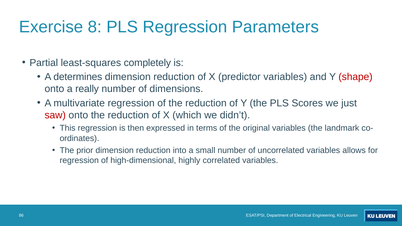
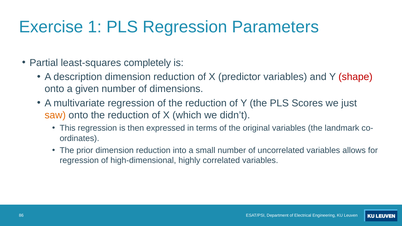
8: 8 -> 1 (95, 27)
determines: determines -> description (78, 77)
really: really -> given (87, 89)
saw colour: red -> orange (55, 115)
